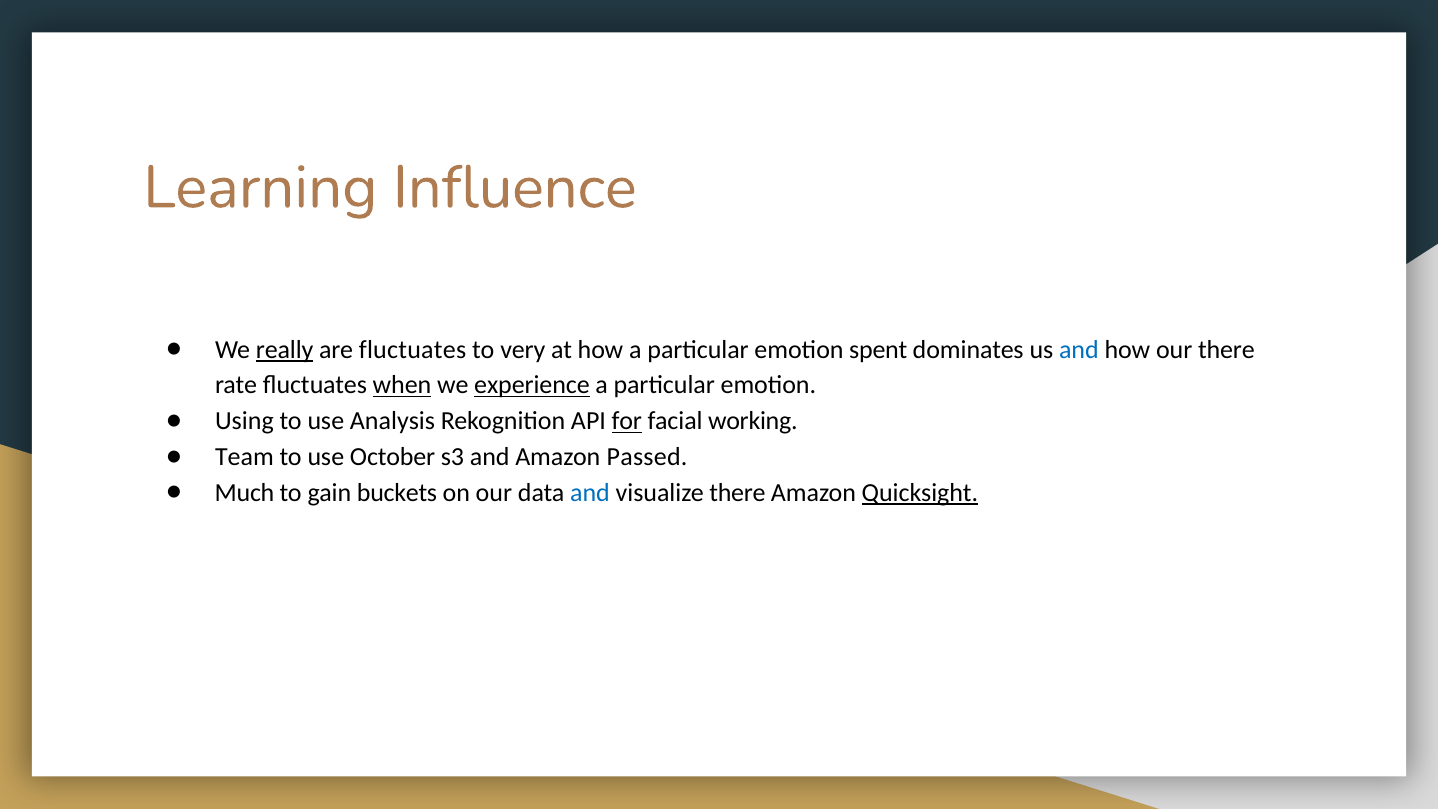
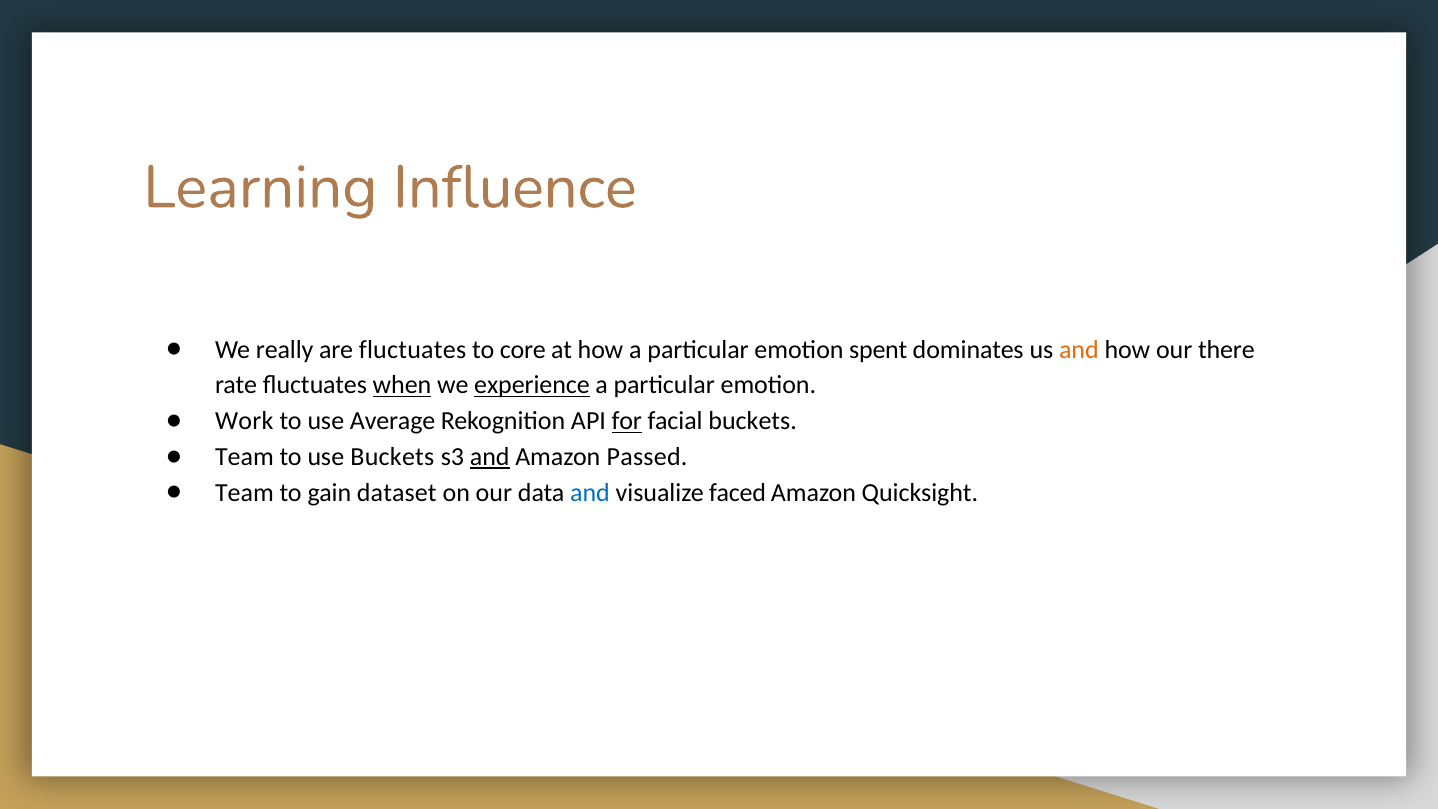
really underline: present -> none (285, 350)
very: very -> core (523, 350)
and colour: blue -> orange (1079, 350)
Using: Using -> Work (244, 421)
Analysis: Analysis -> Average (393, 421)
facial working: working -> buckets (753, 421)
use October: October -> Buckets (392, 457)
and underline: none -> present (490, 457)
Much: Much -> Team (244, 493)
buckets: buckets -> dataset (397, 493)
visualize there: there -> faced (737, 493)
Quicksight underline: present -> none (920, 493)
